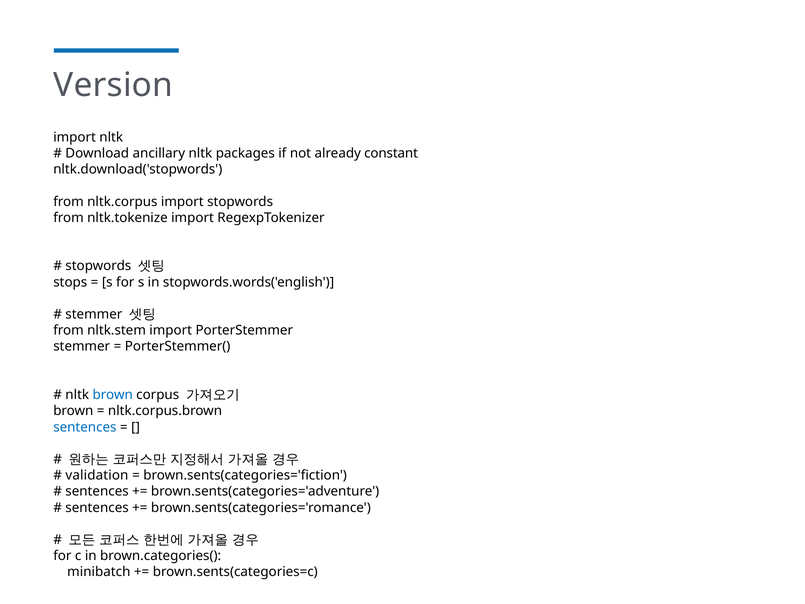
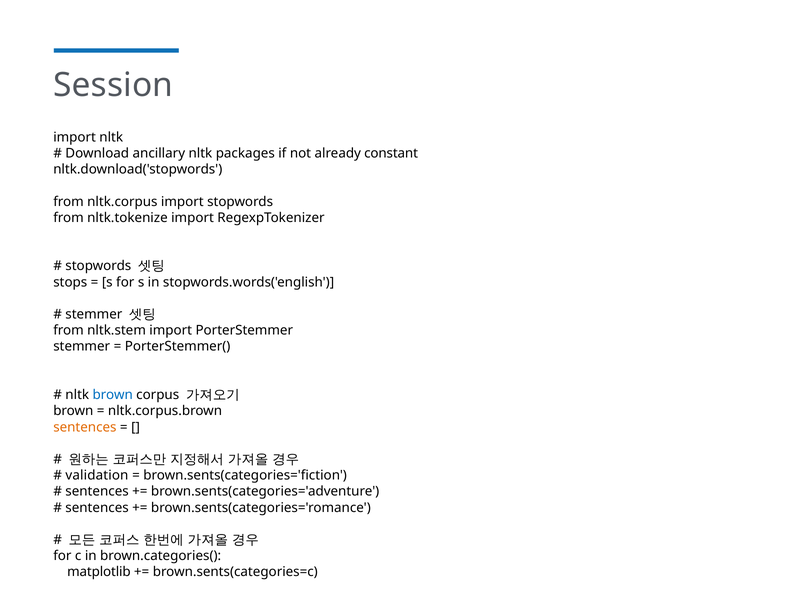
Version: Version -> Session (113, 85)
sentences colour: blue -> orange (85, 427)
minibatch: minibatch -> matplotlib (99, 572)
